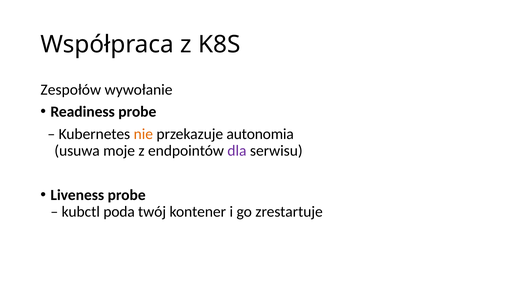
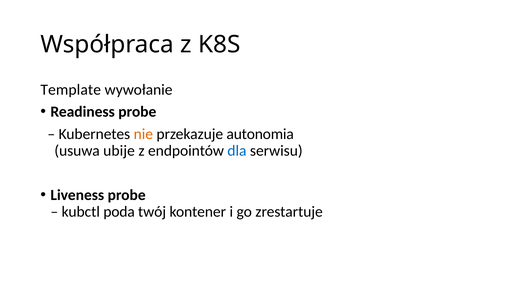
Zespołów: Zespołów -> Template (71, 90)
moje: moje -> ubije (119, 151)
dla colour: purple -> blue (237, 151)
